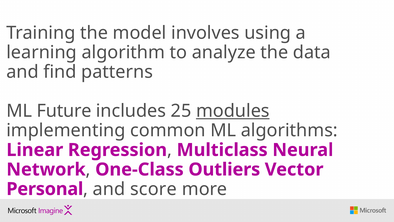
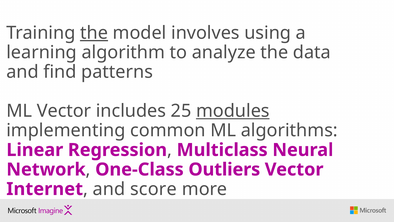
the underline: none -> present (94, 33)
ML Future: Future -> Vector (64, 111)
Personal: Personal -> Internet (45, 189)
